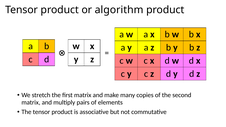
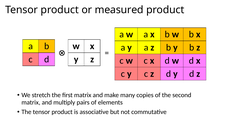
algorithm: algorithm -> measured (119, 10)
